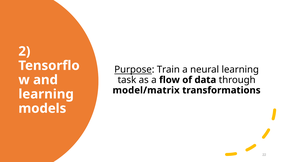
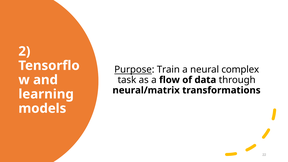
neural learning: learning -> complex (240, 70)
model/matrix: model/matrix -> neural/matrix (146, 90)
